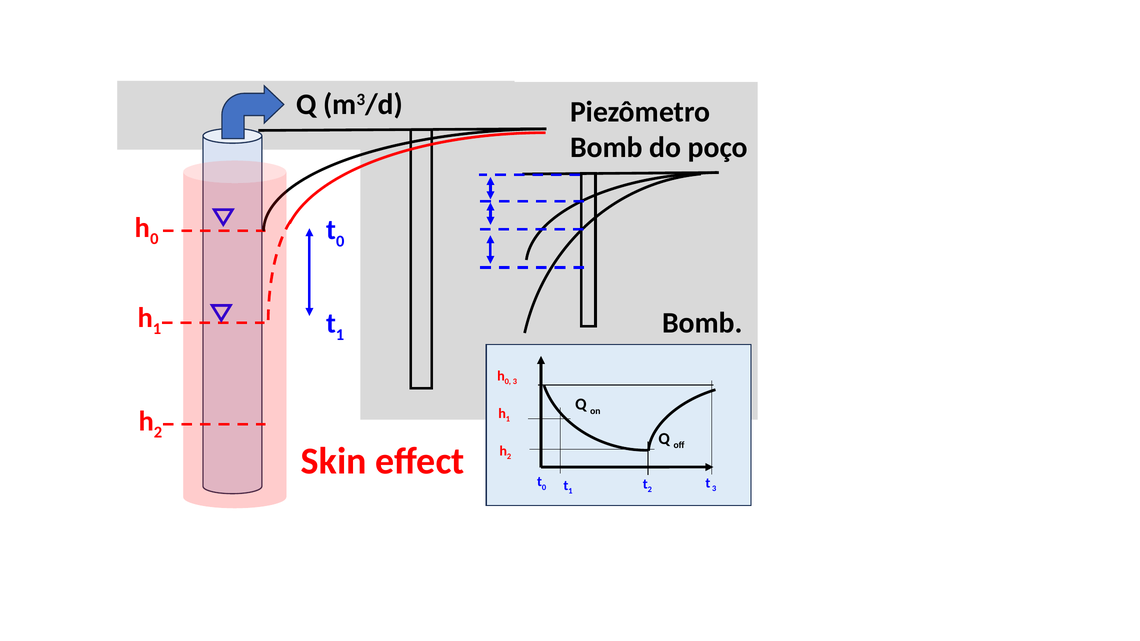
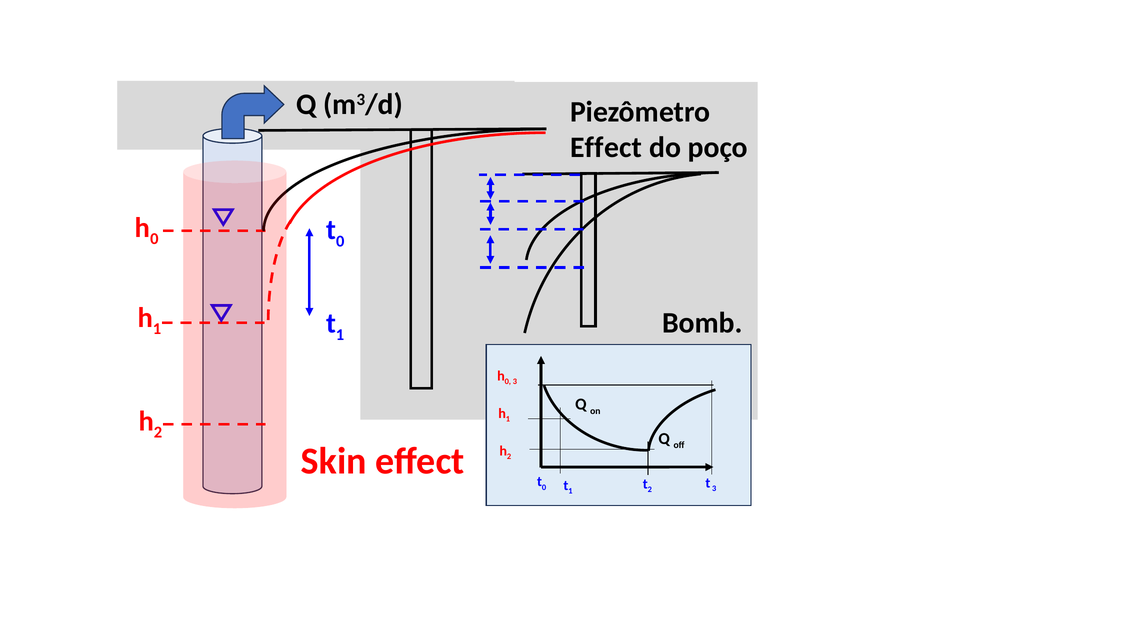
Bomb: Bomb -> Effect (606, 148)
